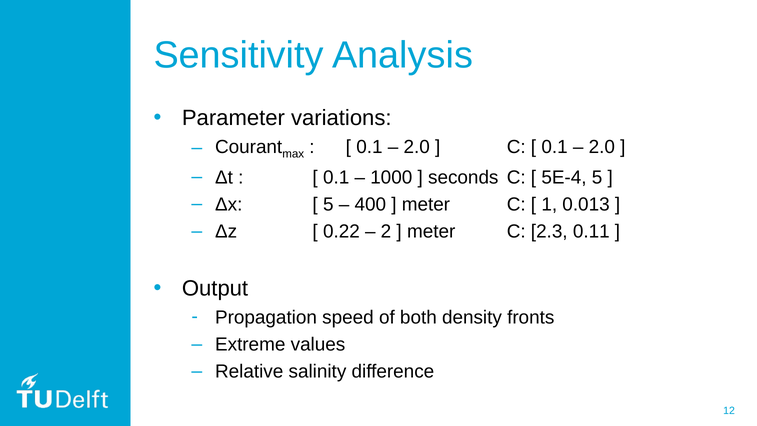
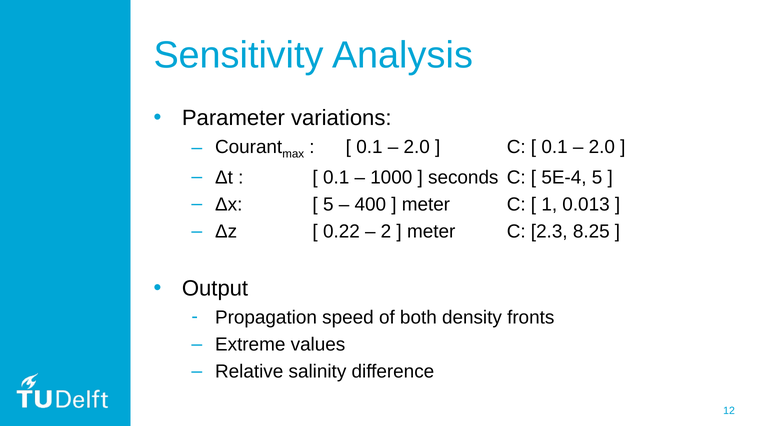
0.11: 0.11 -> 8.25 (591, 232)
